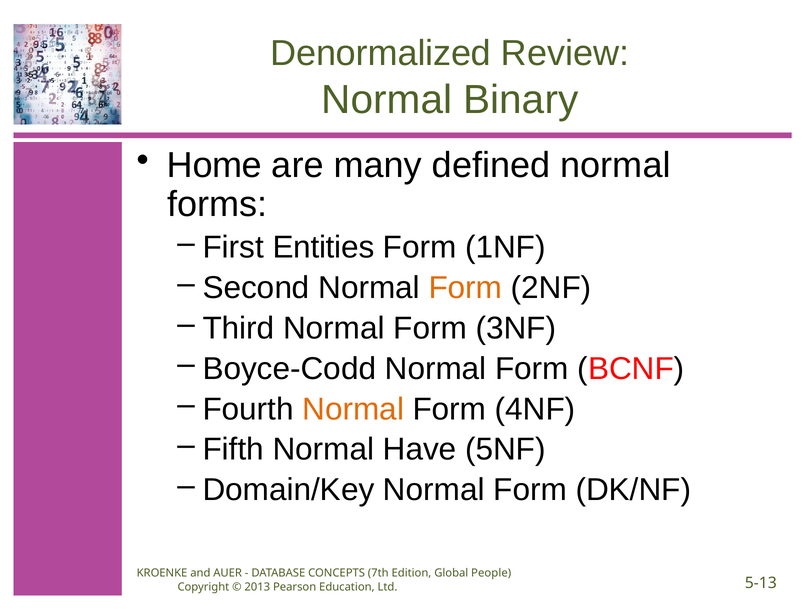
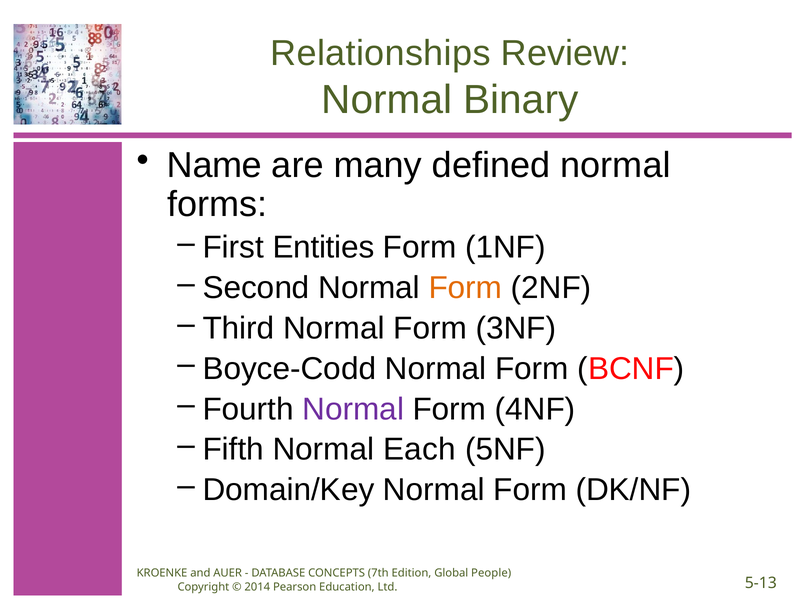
Denormalized: Denormalized -> Relationships (380, 53)
Home: Home -> Name (214, 165)
Normal colour: orange -> purple (353, 409)
Have: Have -> Each (419, 450)
2013: 2013 -> 2014 (257, 587)
